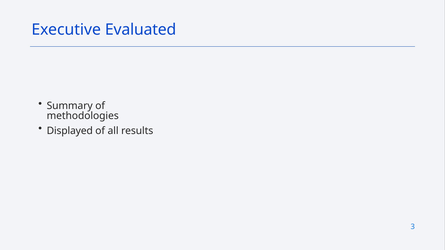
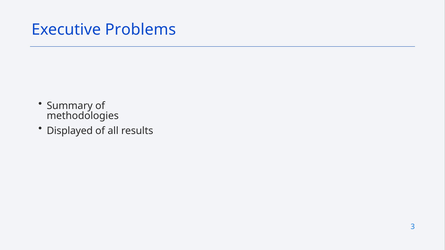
Evaluated: Evaluated -> Problems (140, 30)
